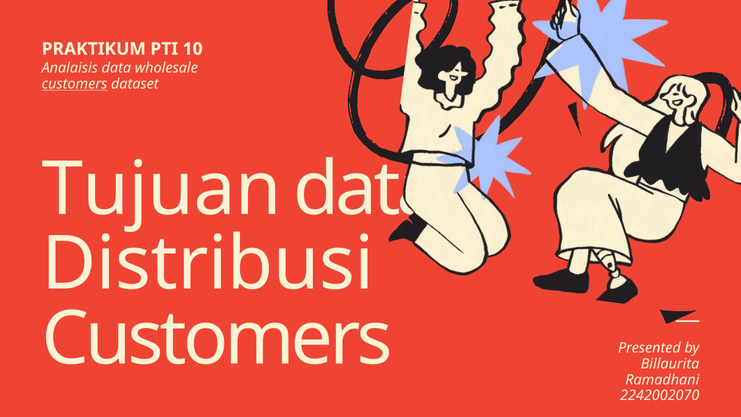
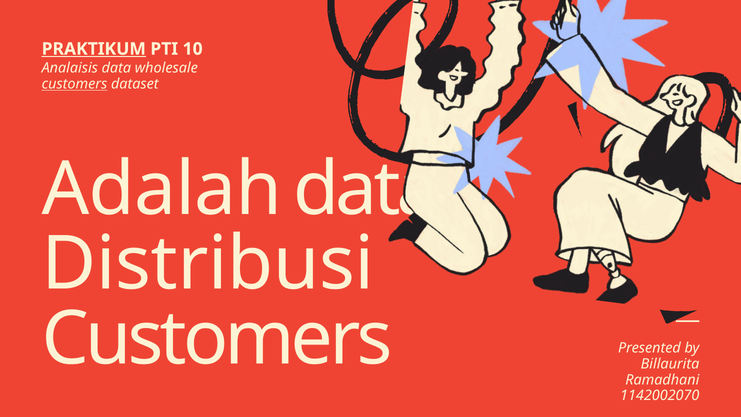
PRAKTIKUM underline: none -> present (94, 49)
Tujuan: Tujuan -> Adalah (162, 189)
2242002070: 2242002070 -> 1142002070 (660, 395)
